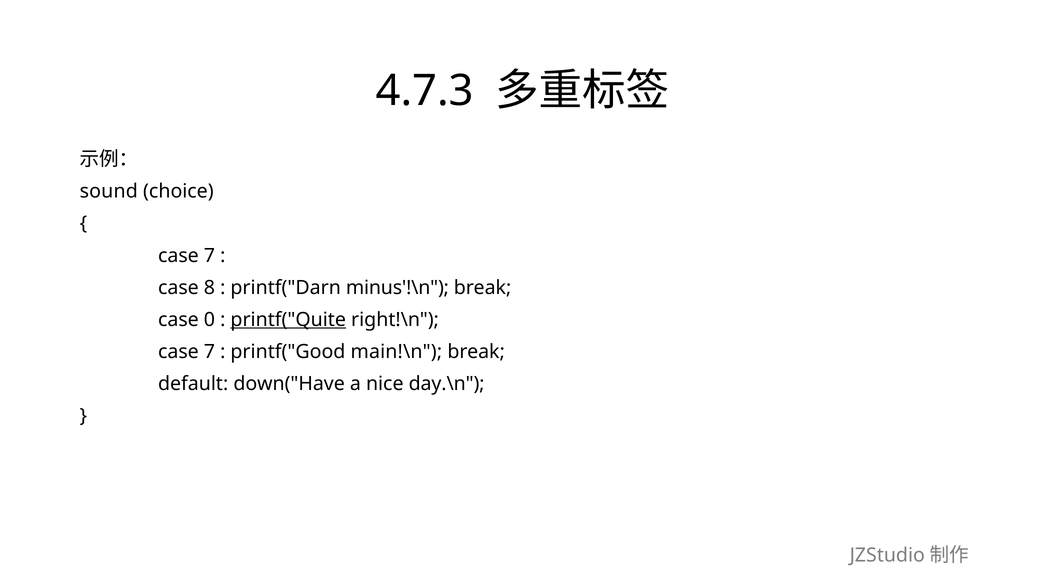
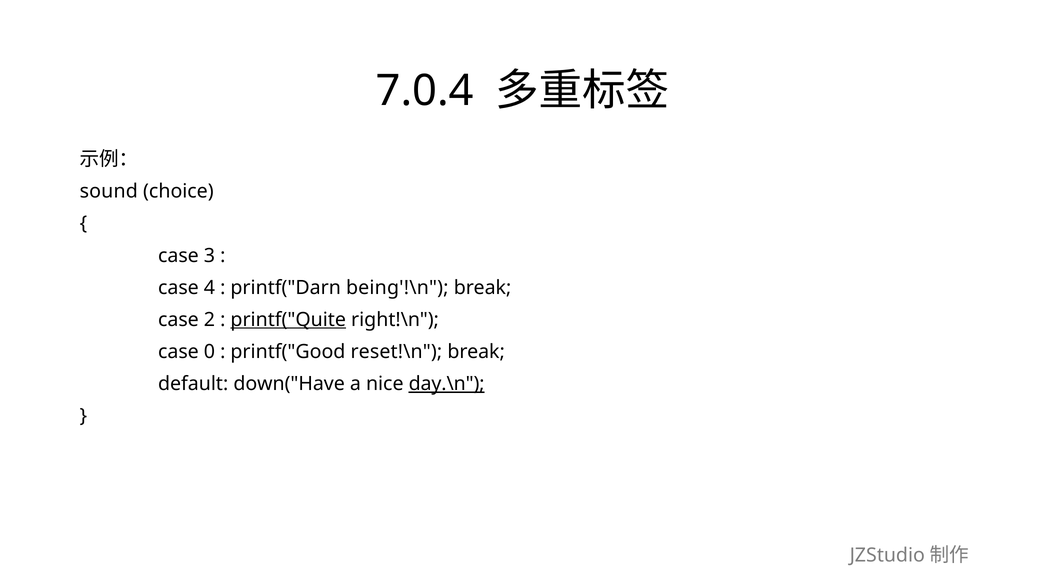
4.7.3: 4.7.3 -> 7.0.4 (425, 91)
7: 7 -> 3 (209, 255)
8: 8 -> 4 (209, 288)
minus'!\n: minus'!\n -> being'!\n (397, 288)
0: 0 -> 2 (209, 320)
7: 7 -> 0 (209, 352)
main!\n: main!\n -> reset!\n (396, 352)
day.\n underline: none -> present (447, 384)
